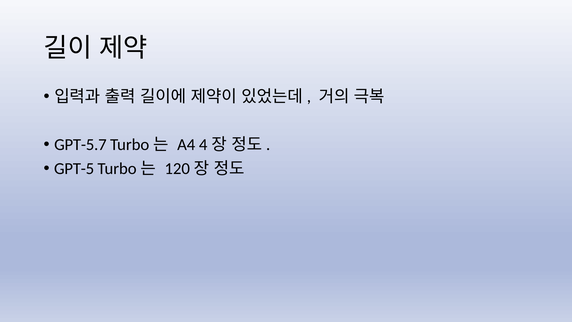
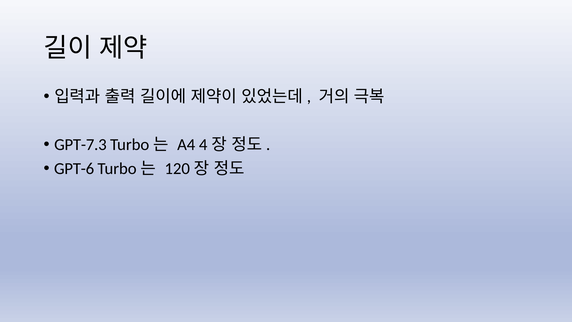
GPT-5.7: GPT-5.7 -> GPT-7.3 (80, 145)
GPT-5: GPT-5 -> GPT-6 (74, 169)
